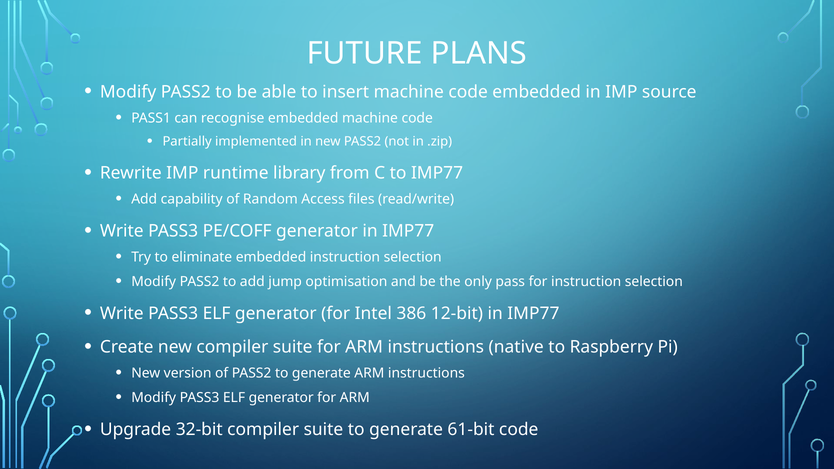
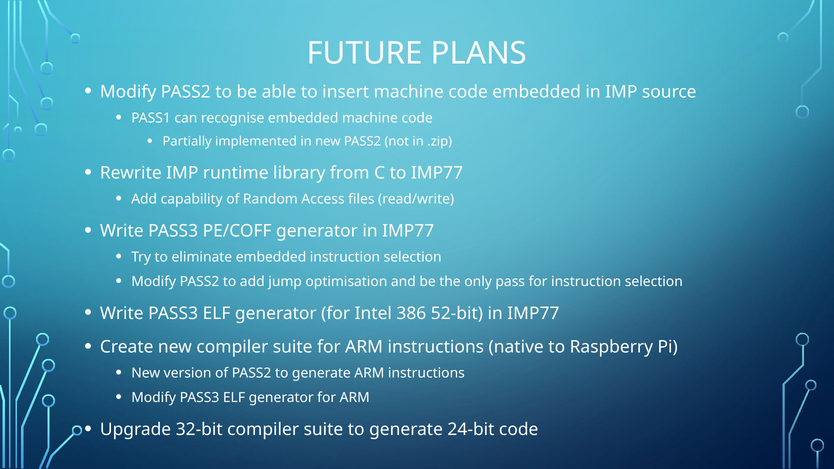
12-bit: 12-bit -> 52-bit (457, 313)
61-bit: 61-bit -> 24-bit (471, 429)
